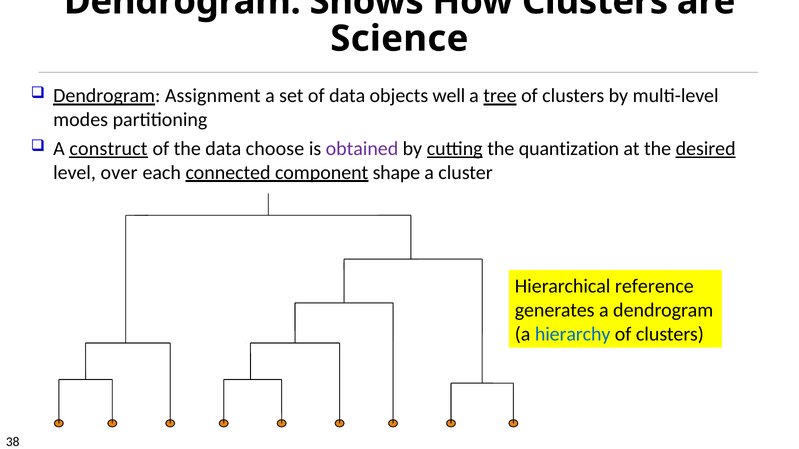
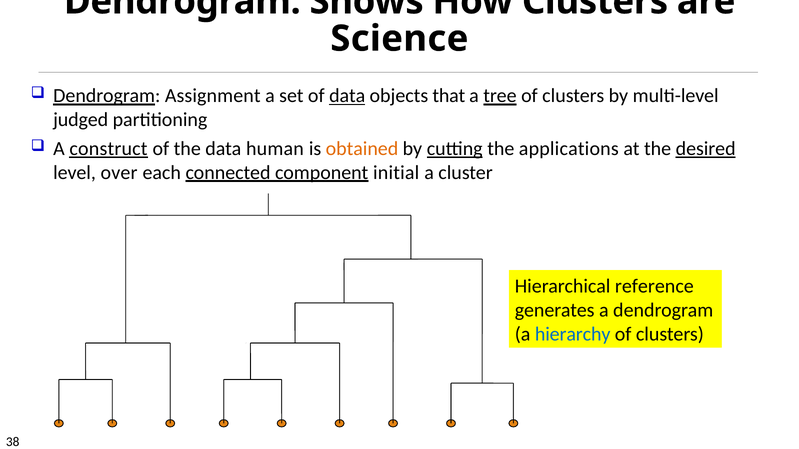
data underline: none -> present (347, 96)
well: well -> that (449, 96)
modes: modes -> judged (81, 120)
choose: choose -> human (275, 149)
obtained colour: purple -> orange (362, 149)
quantization: quantization -> applications (569, 149)
shape: shape -> initial (396, 173)
